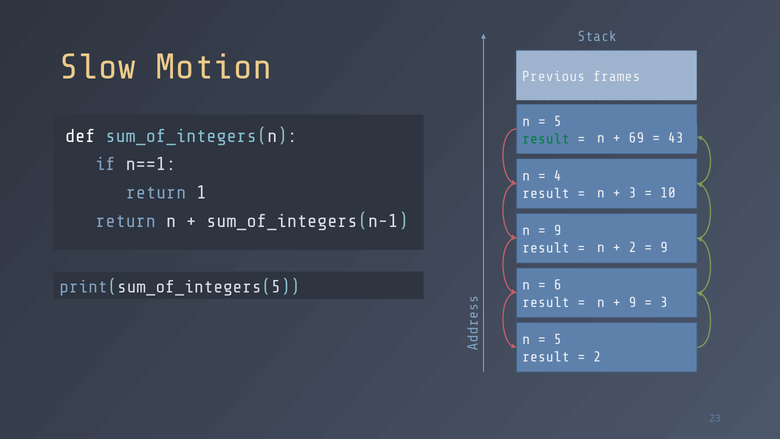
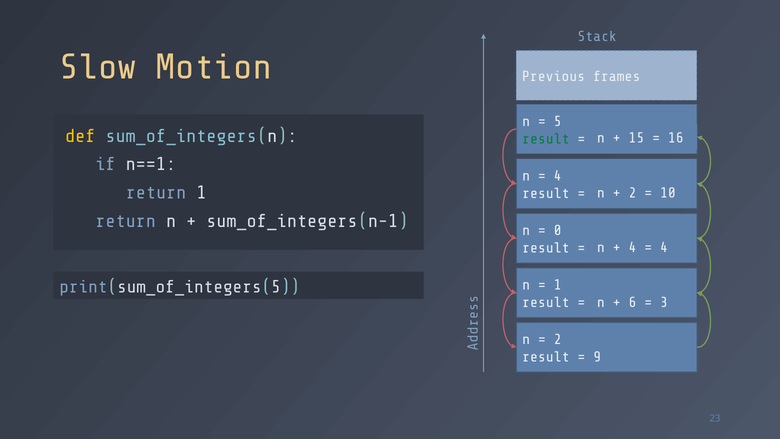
def colour: white -> yellow (80, 136)
69: 69 -> 15 (636, 138)
43: 43 -> 16 (676, 138)
3: 3 -> 2 (632, 193)
9: 9 -> 0 (558, 230)
2: 2 -> 4 (632, 247)
9: 9 -> 4 (664, 247)
6: 6 -> 1 (558, 285)
9: 9 -> 6 (632, 302)
5: 5 -> 2 (558, 339)
2: 2 -> 9 (597, 357)
